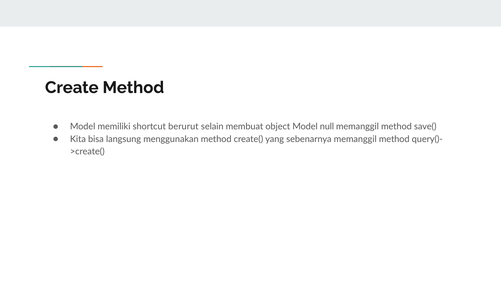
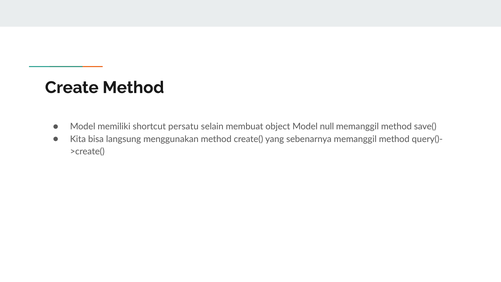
berurut: berurut -> persatu (183, 126)
